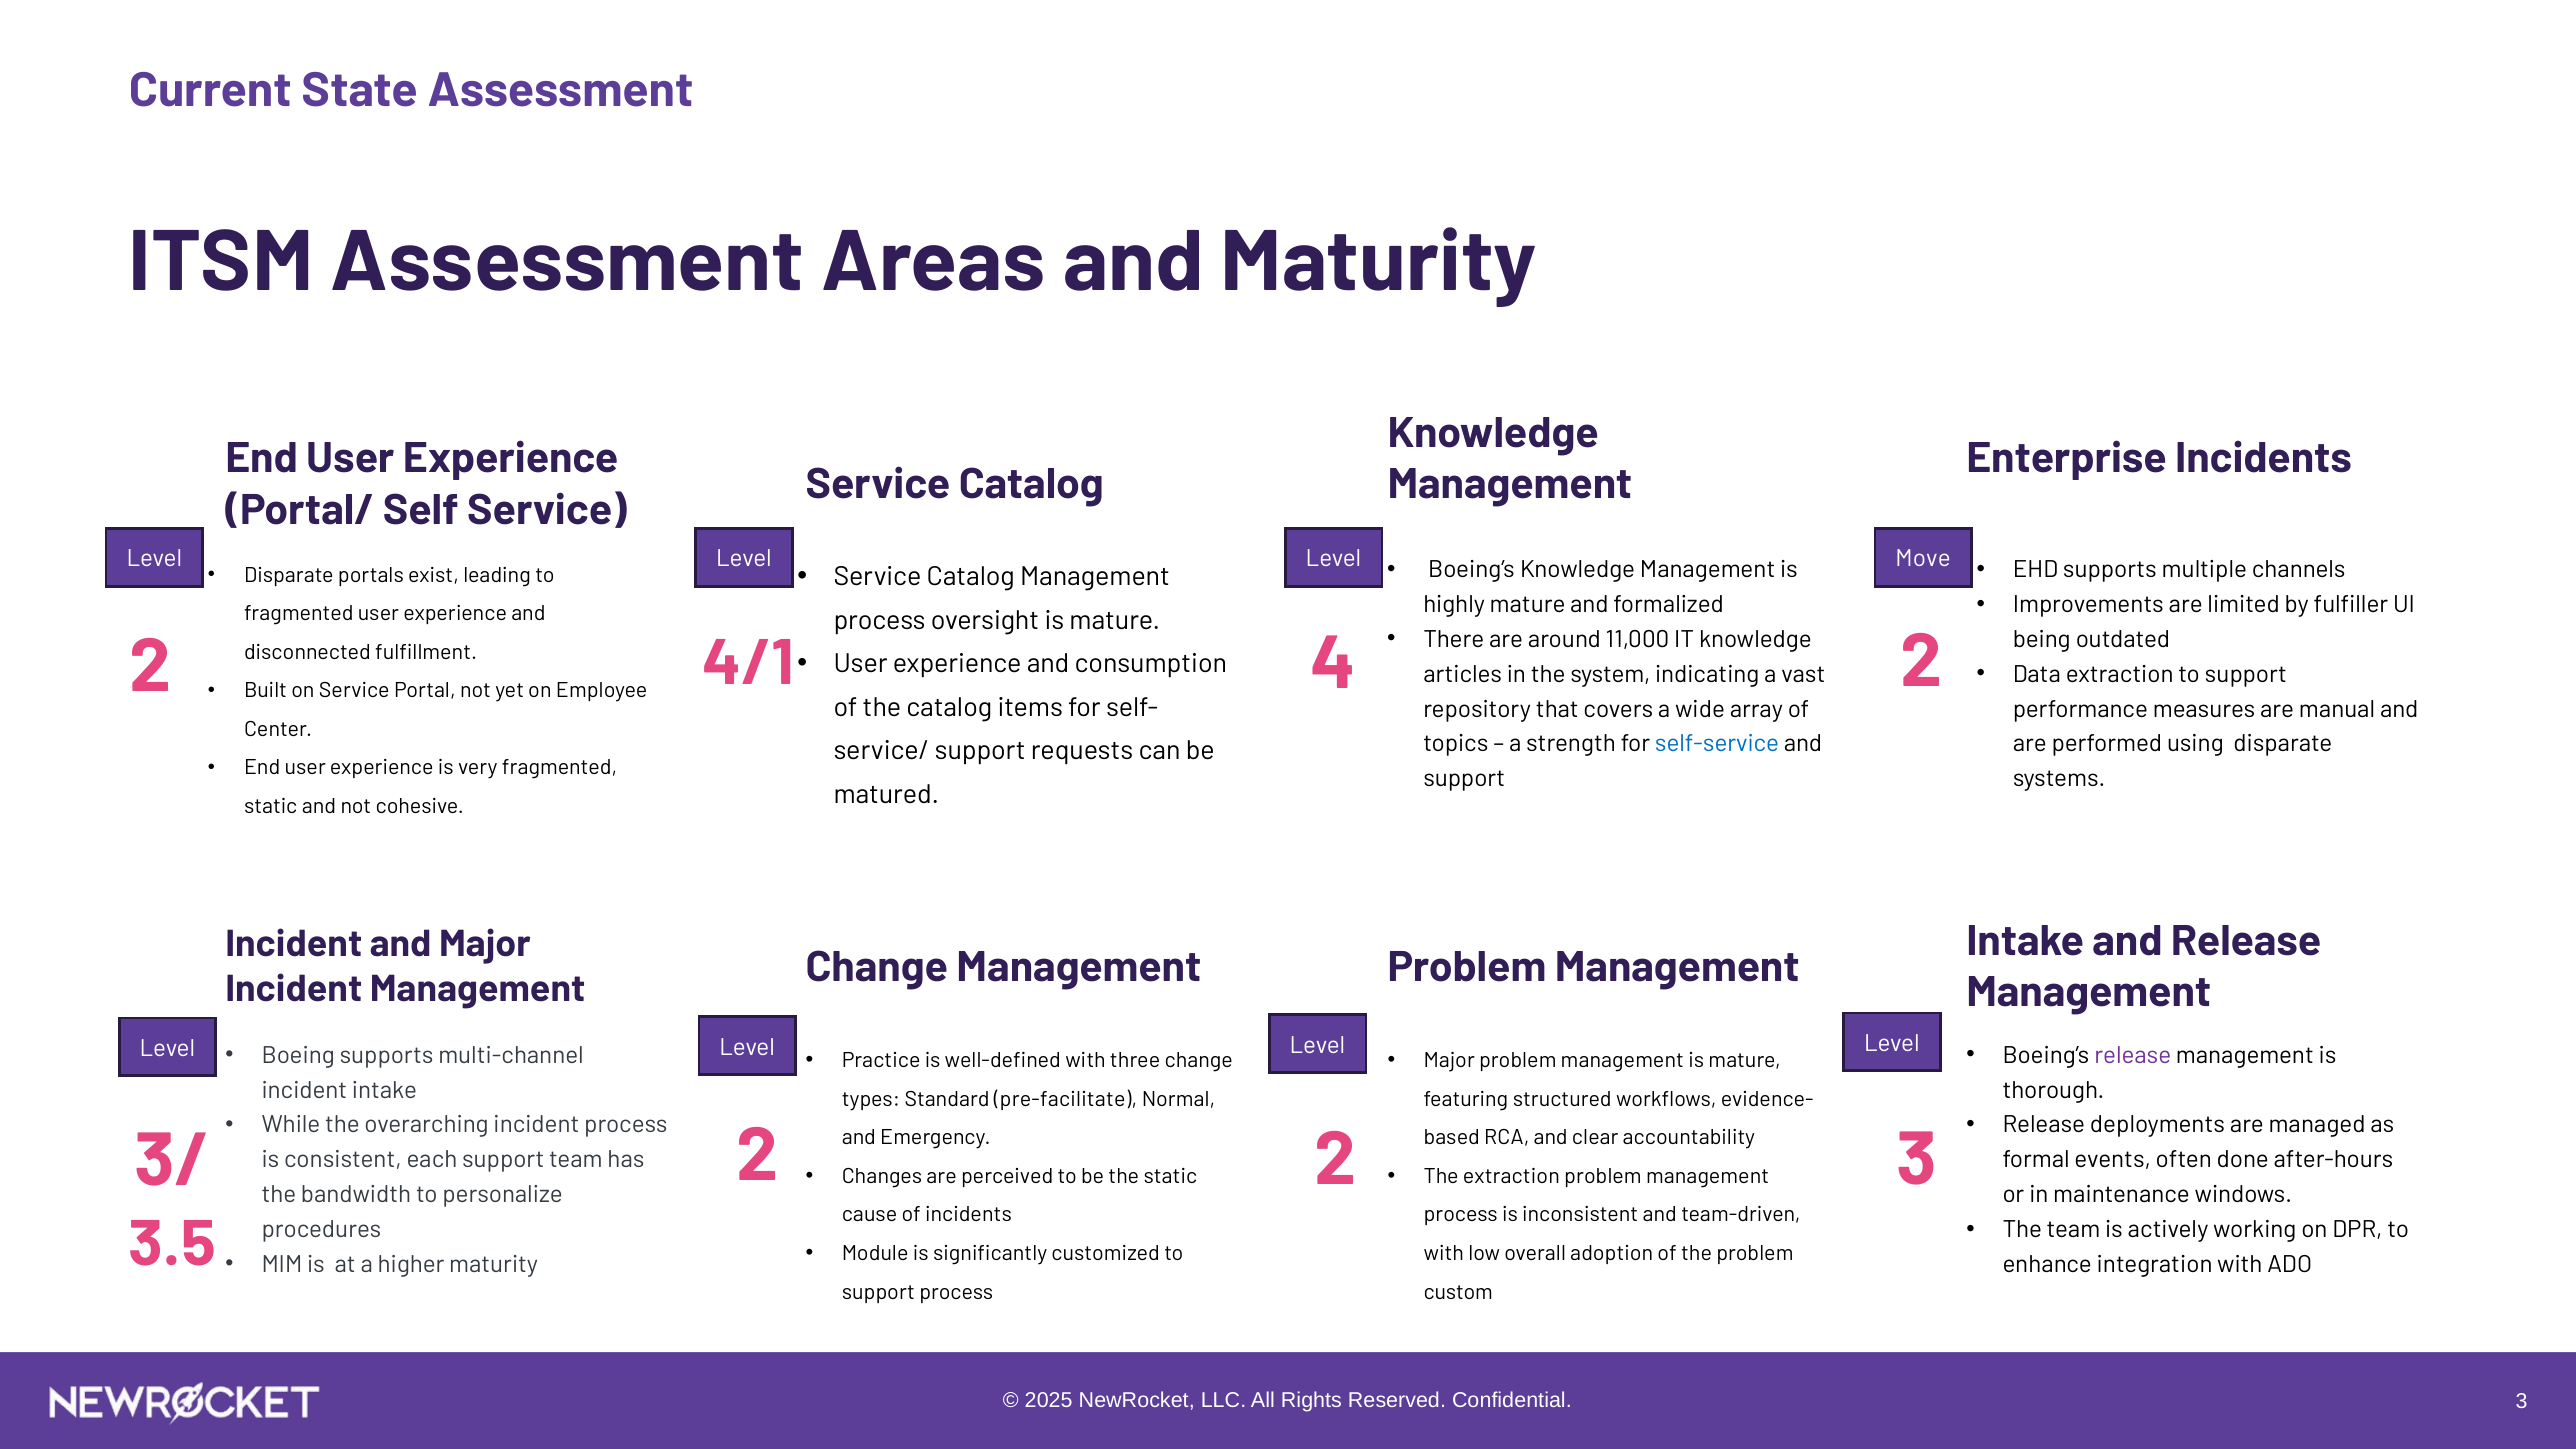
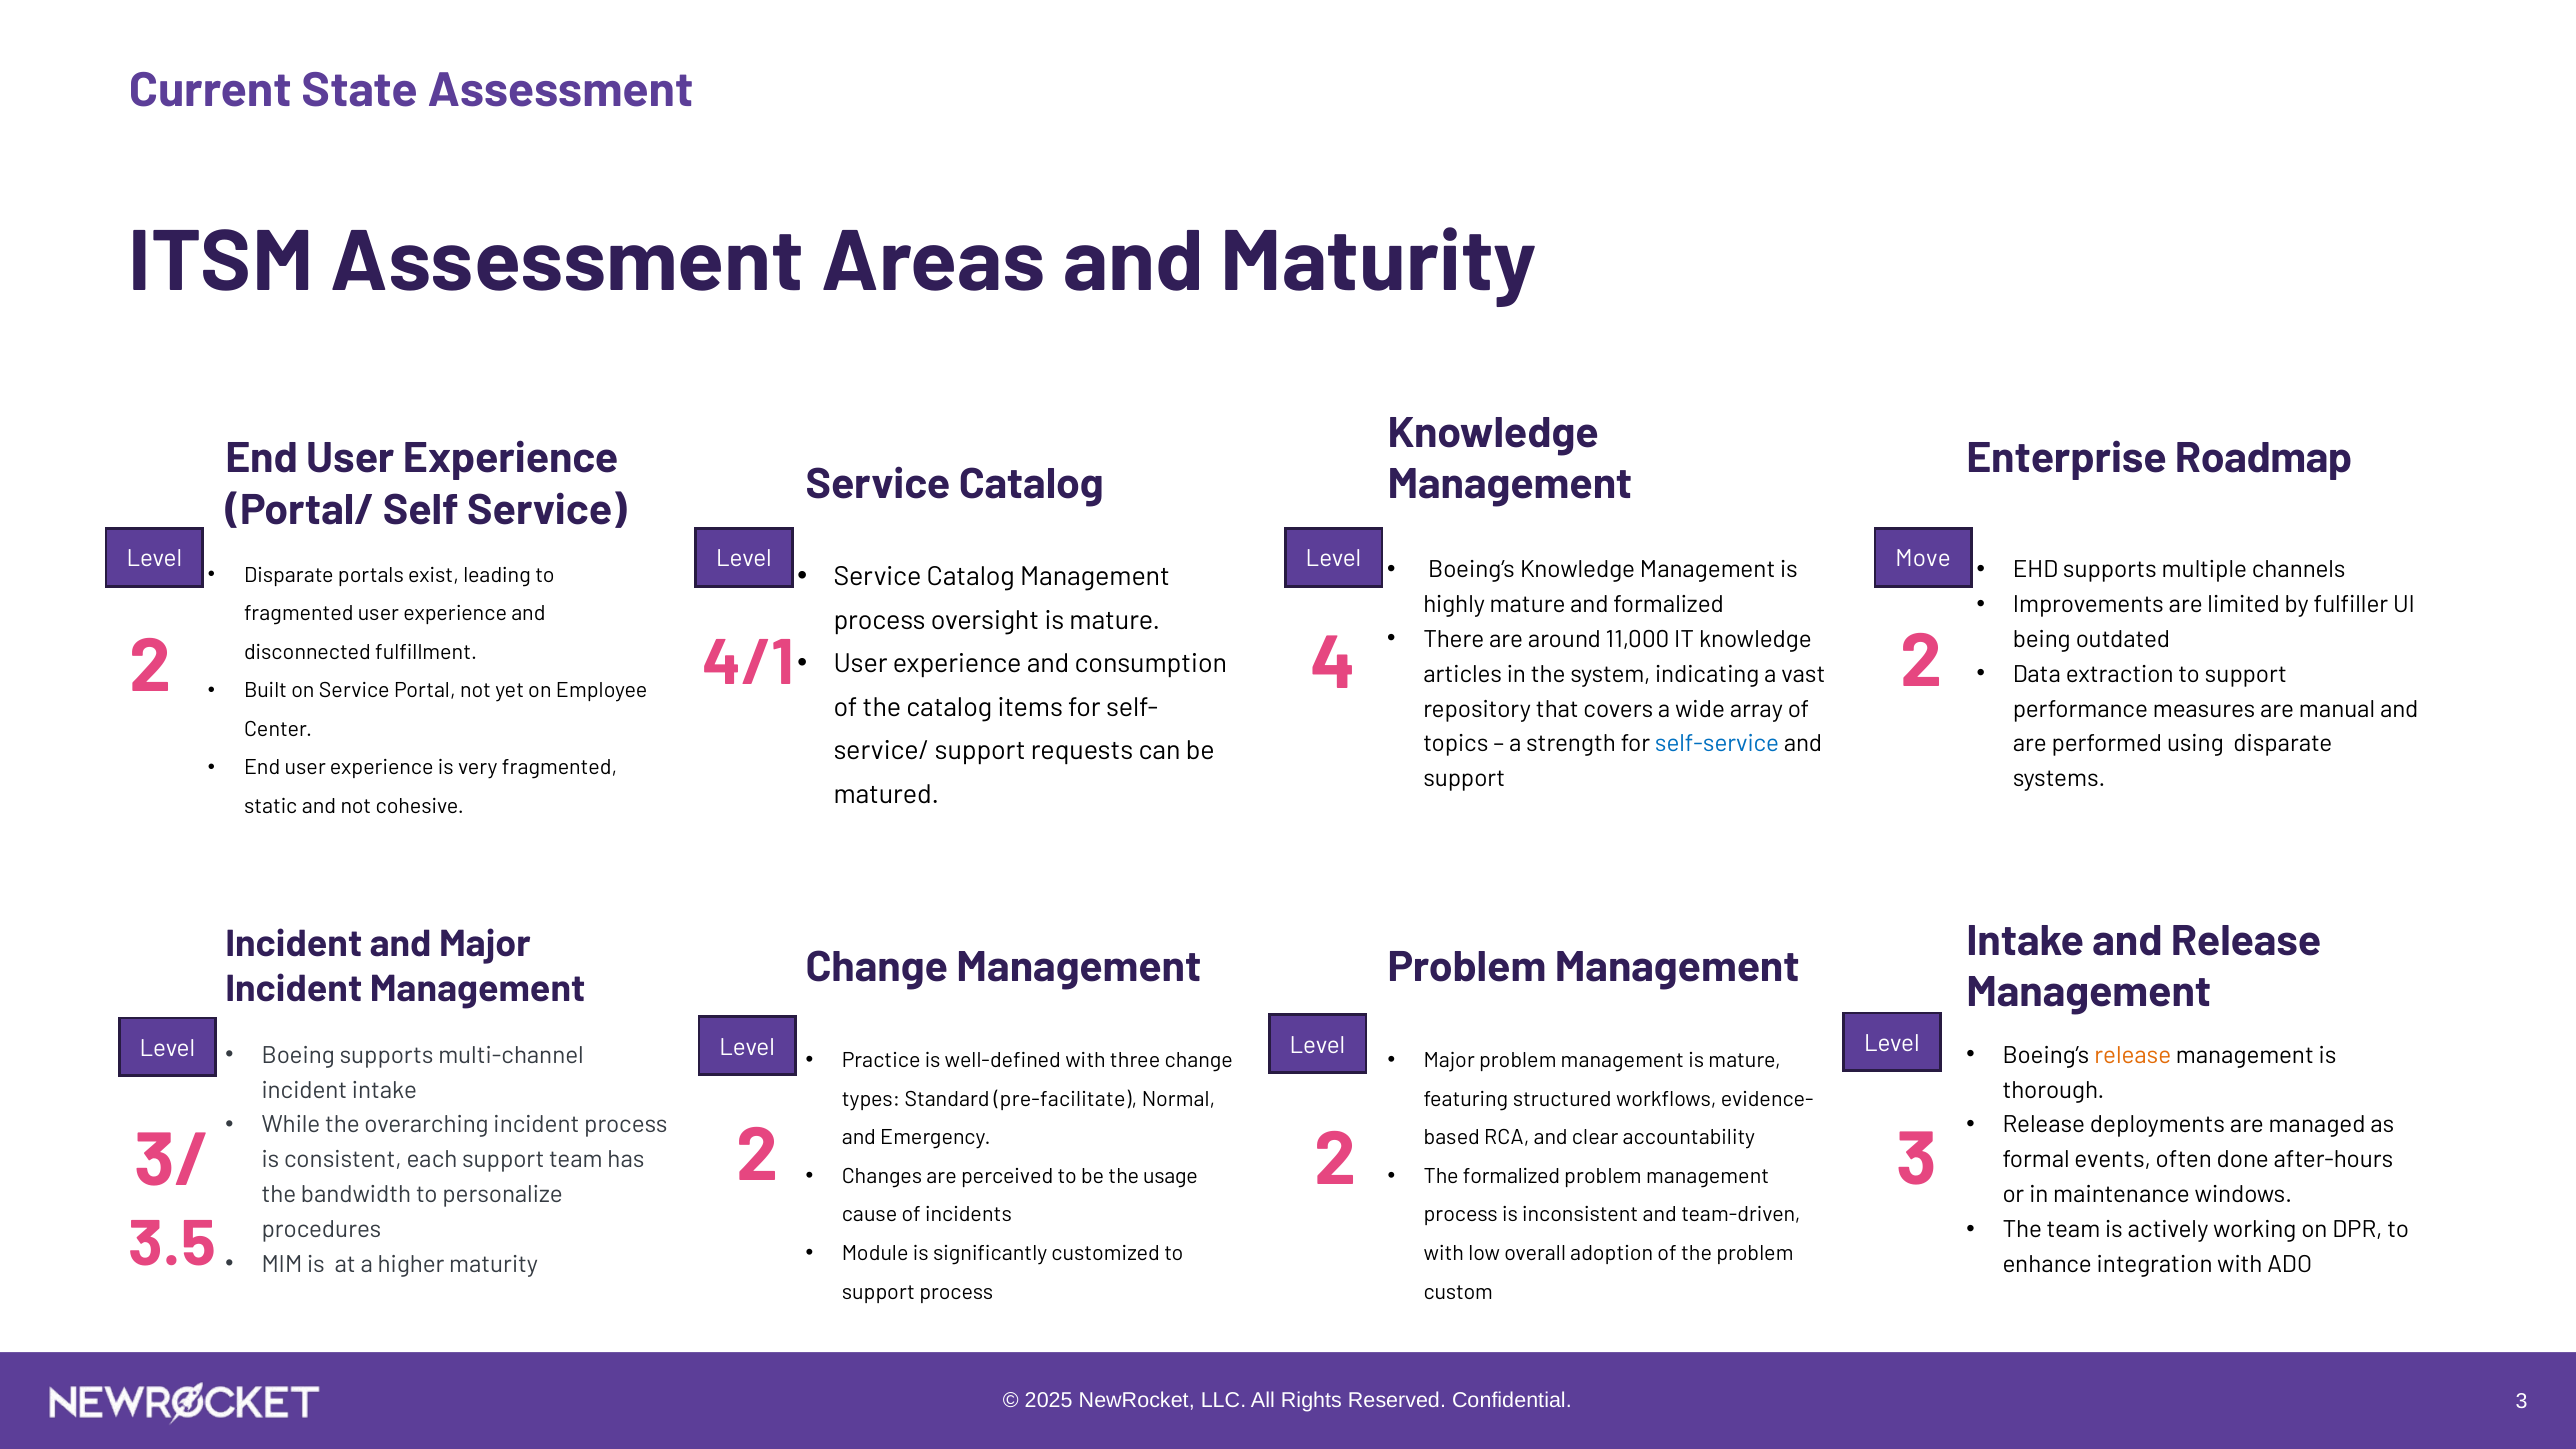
Enterprise Incidents: Incidents -> Roadmap (2264, 459)
release colour: purple -> orange (2133, 1056)
the static: static -> usage (1170, 1177)
The extraction: extraction -> formalized (1512, 1177)
